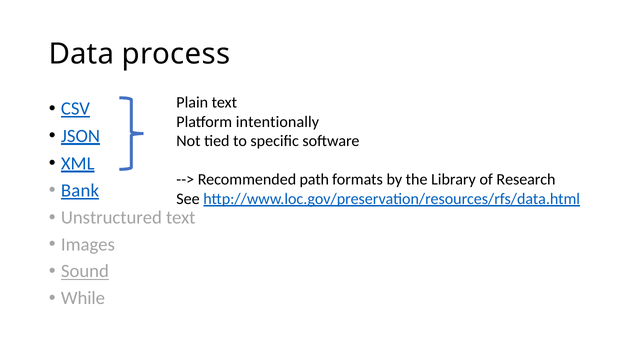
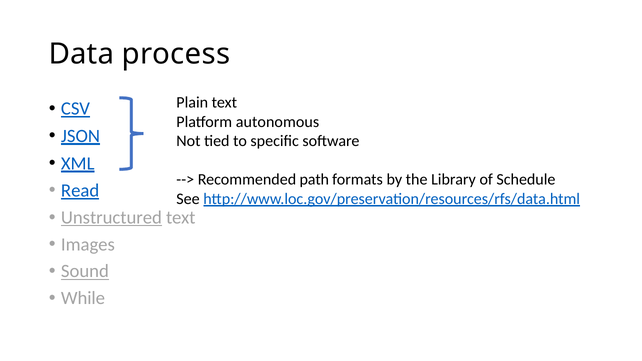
intentionally: intentionally -> autonomous (277, 122)
Research: Research -> Schedule (526, 180)
Bank: Bank -> Read (80, 191)
Unstructured underline: none -> present (111, 218)
